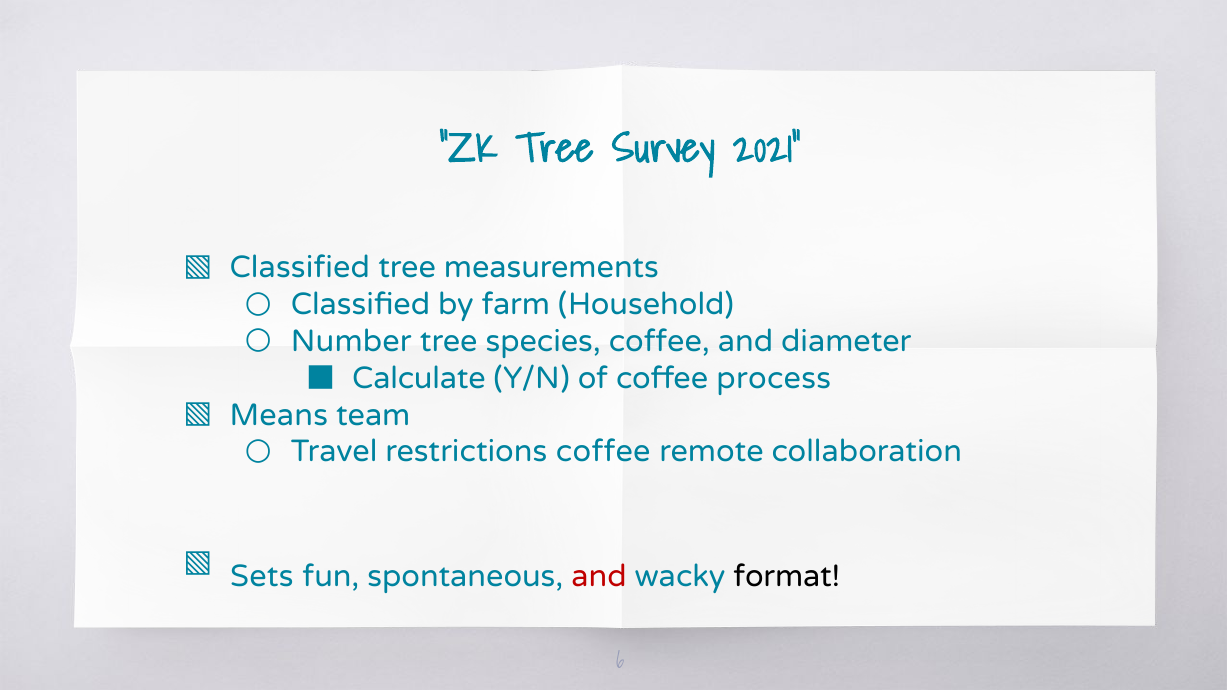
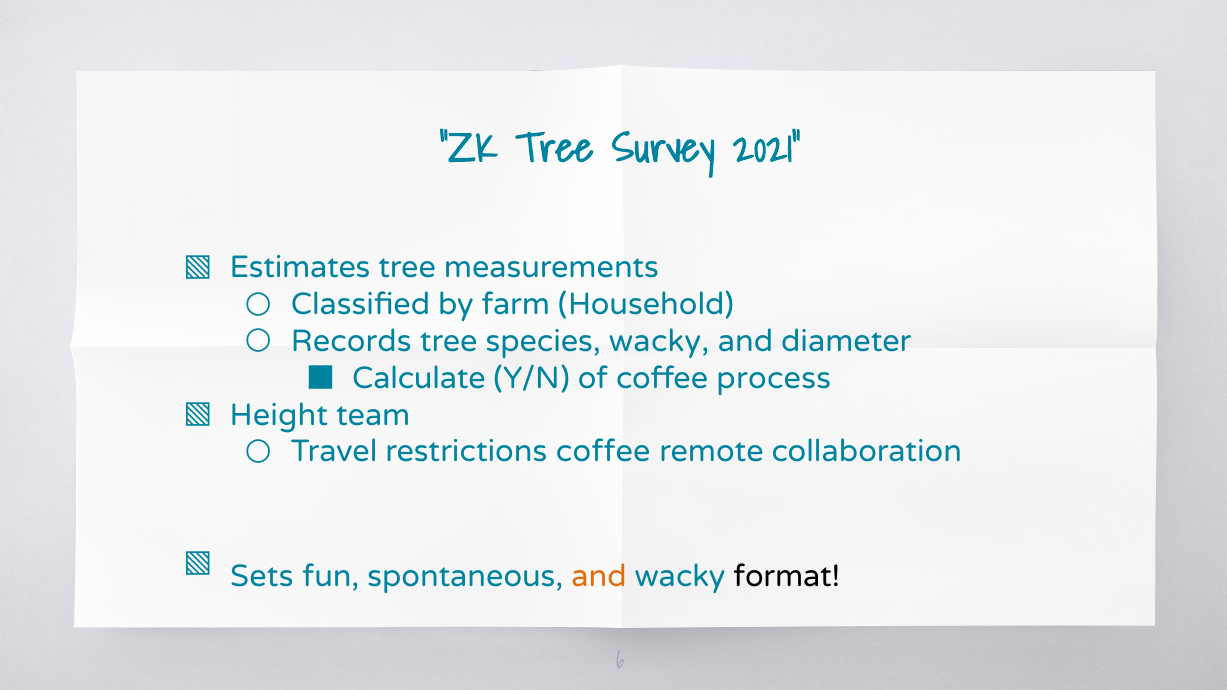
Classified: Classified -> Estimates (300, 268)
Number: Number -> Records (351, 341)
species coffee: coffee -> wacky (659, 341)
Means: Means -> Height (279, 415)
and colour: red -> orange (599, 577)
